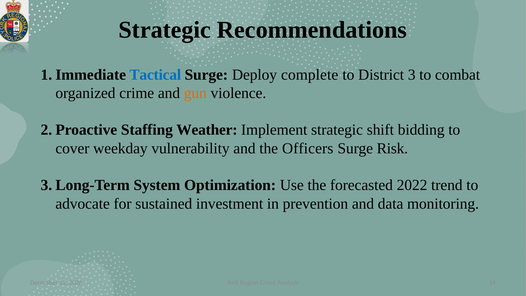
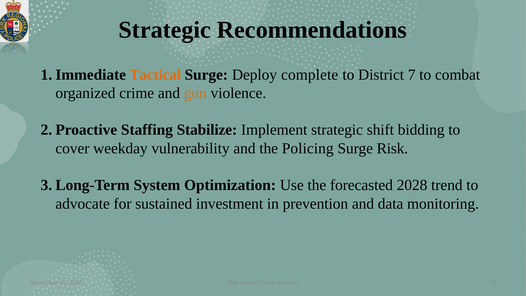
Tactical colour: blue -> orange (155, 75)
3: 3 -> 7 (412, 75)
Weather: Weather -> Stabilize (207, 130)
Officers: Officers -> Policing (308, 148)
2022: 2022 -> 2028 (412, 185)
